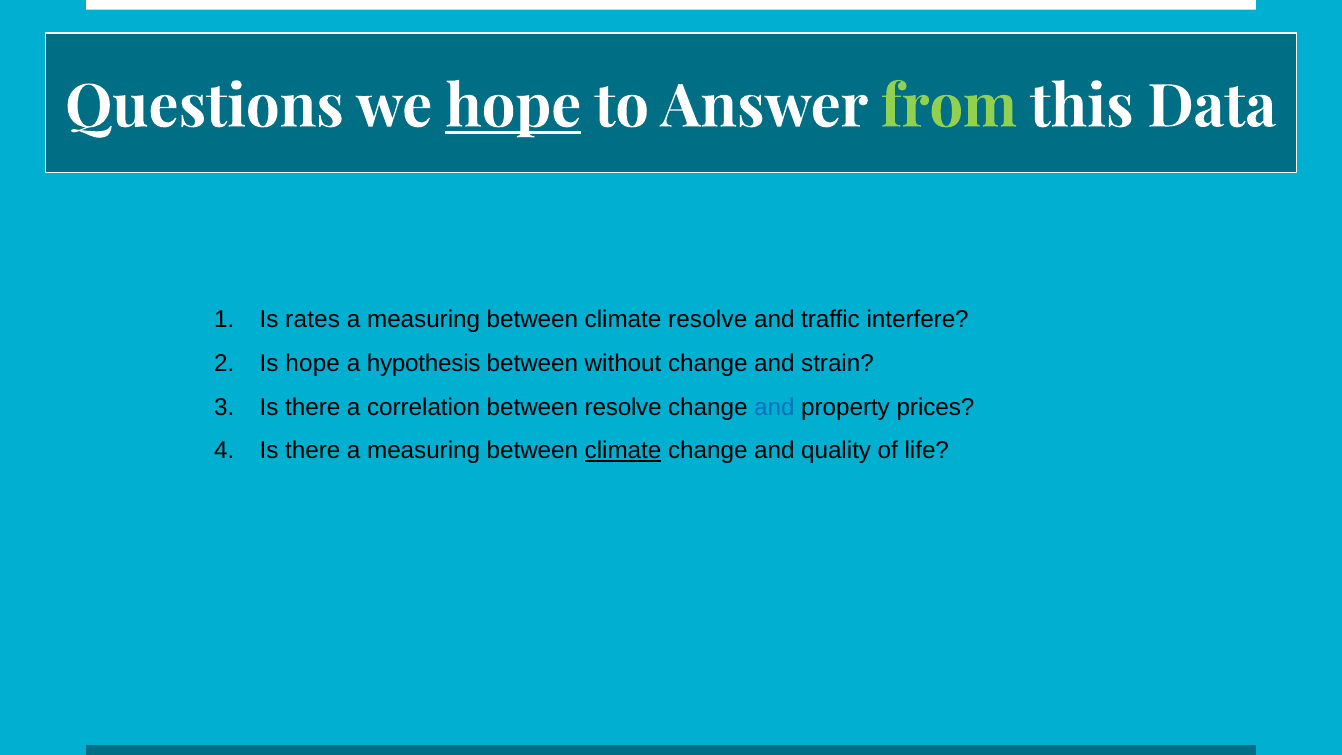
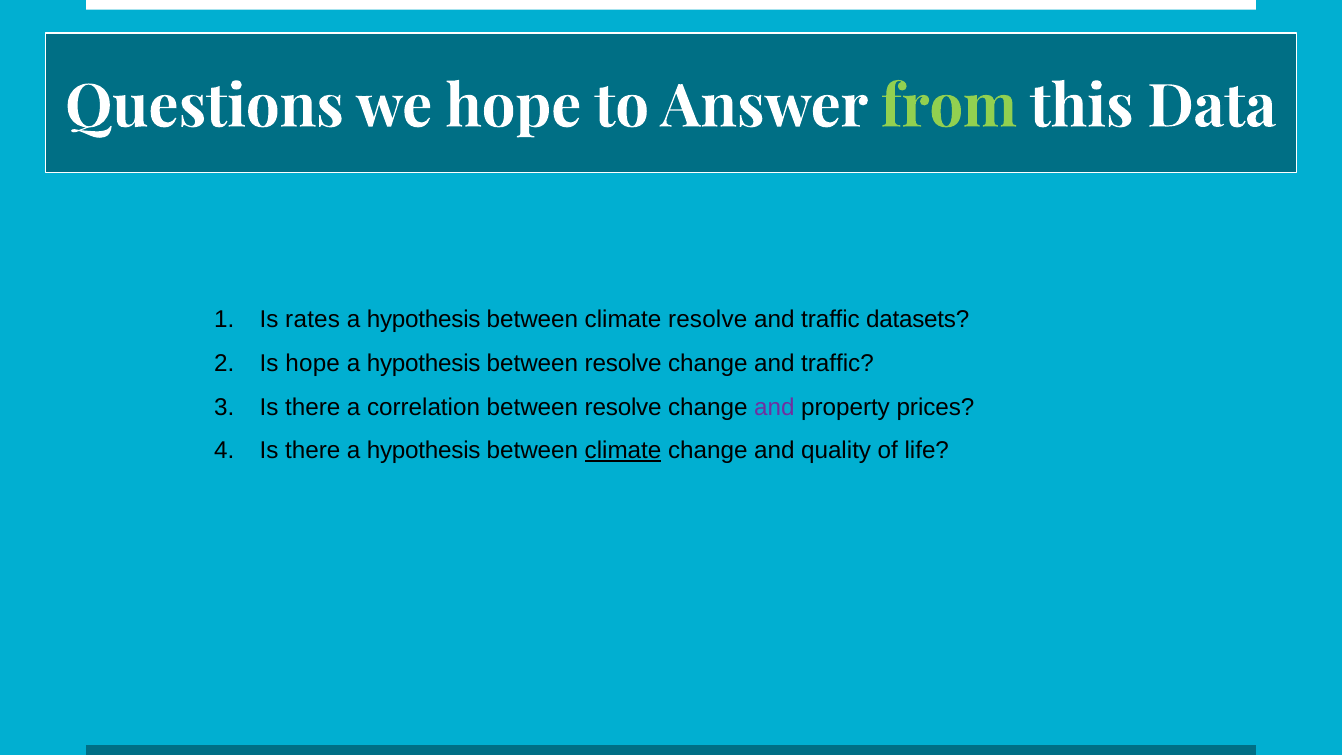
hope underline: present -> none (513, 107)
measuring: measuring -> hypothesis (424, 320)
interfere: interfere -> datasets (918, 320)
without: without -> resolve (623, 363)
change and strain: strain -> traffic (837, 363)
and colour: blue -> purple (774, 407)
there a measuring: measuring -> hypothesis (424, 451)
